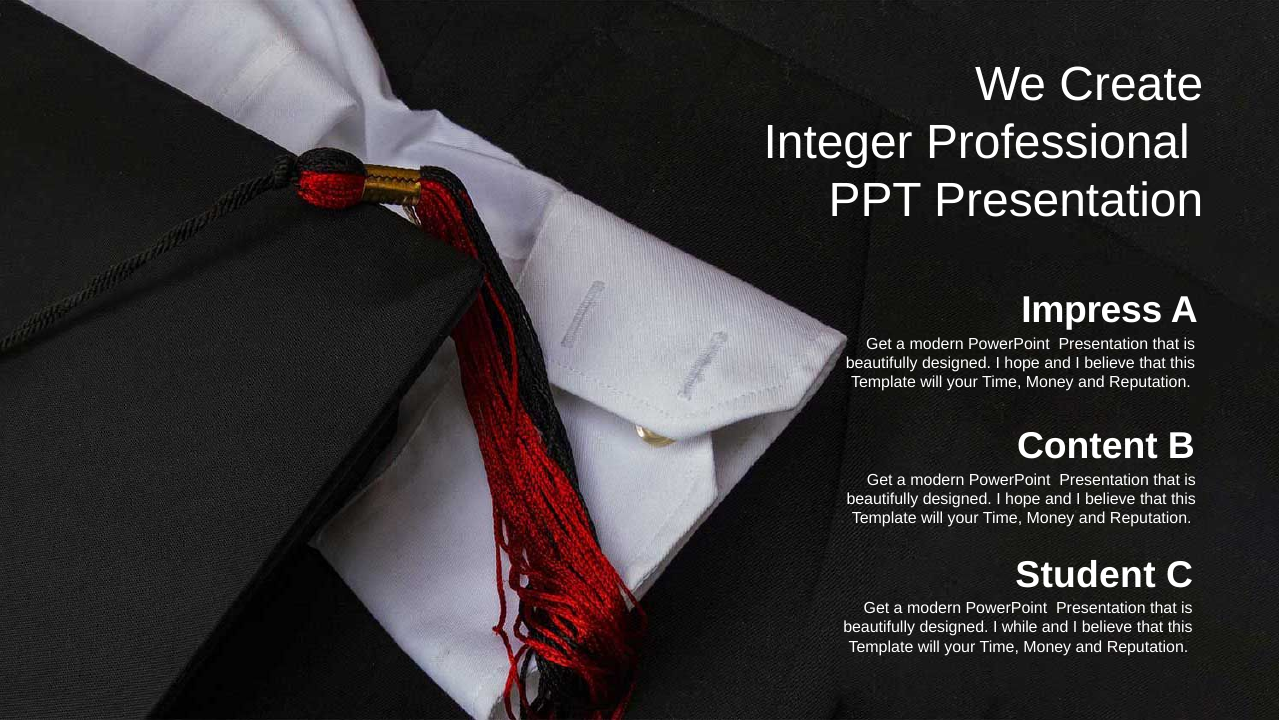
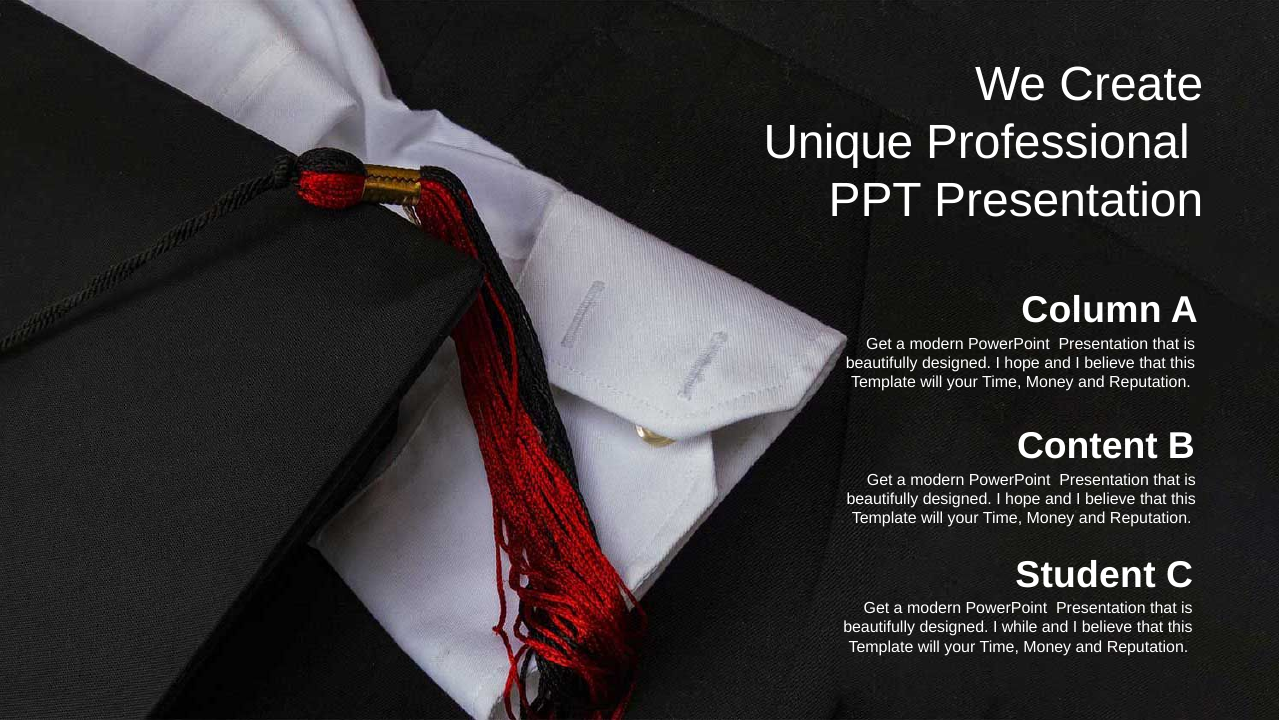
Integer: Integer -> Unique (838, 143)
Impress: Impress -> Column (1091, 310)
